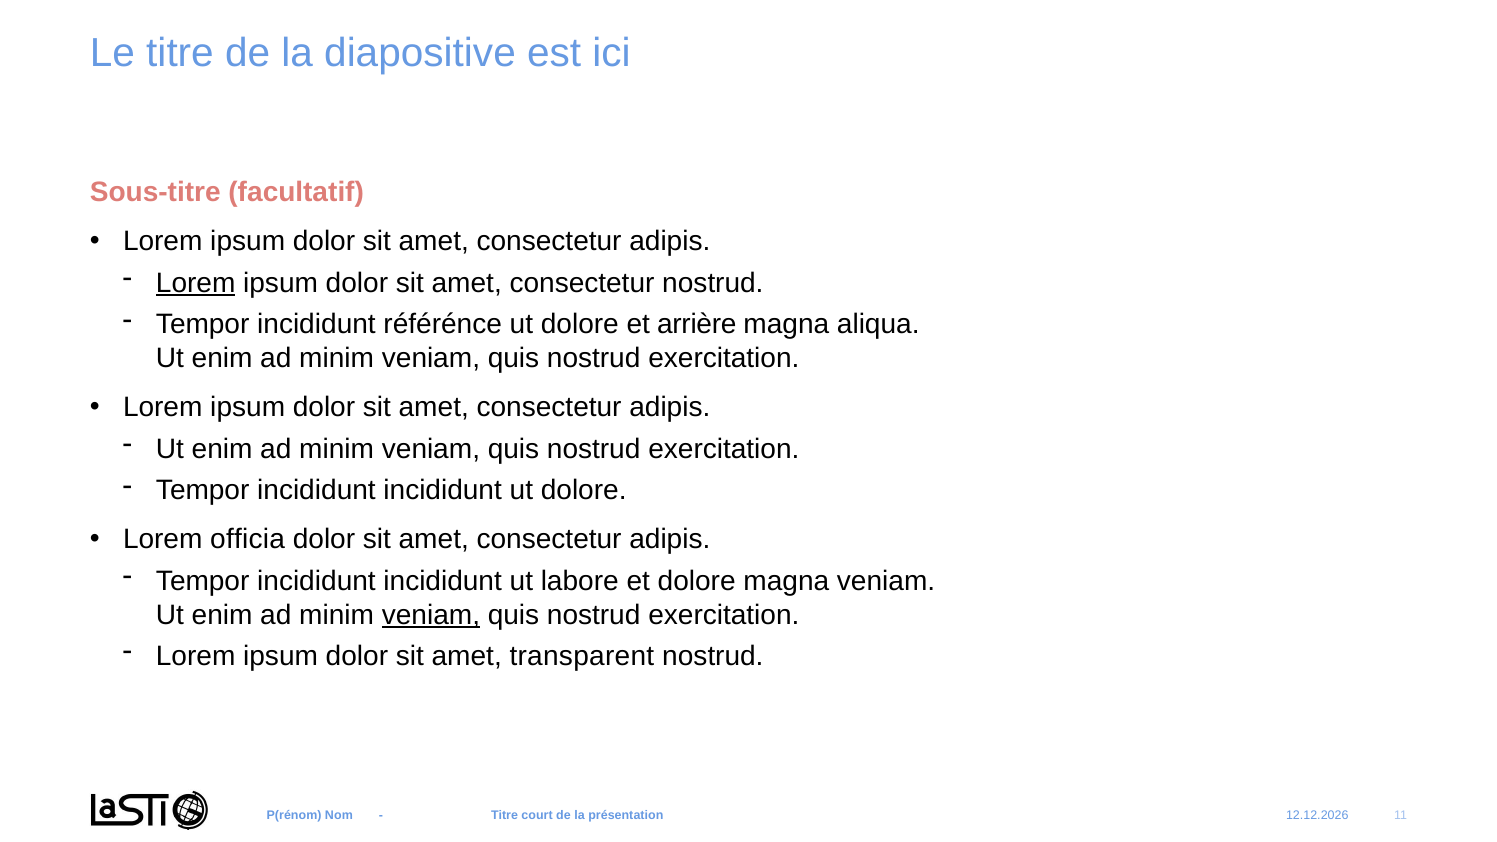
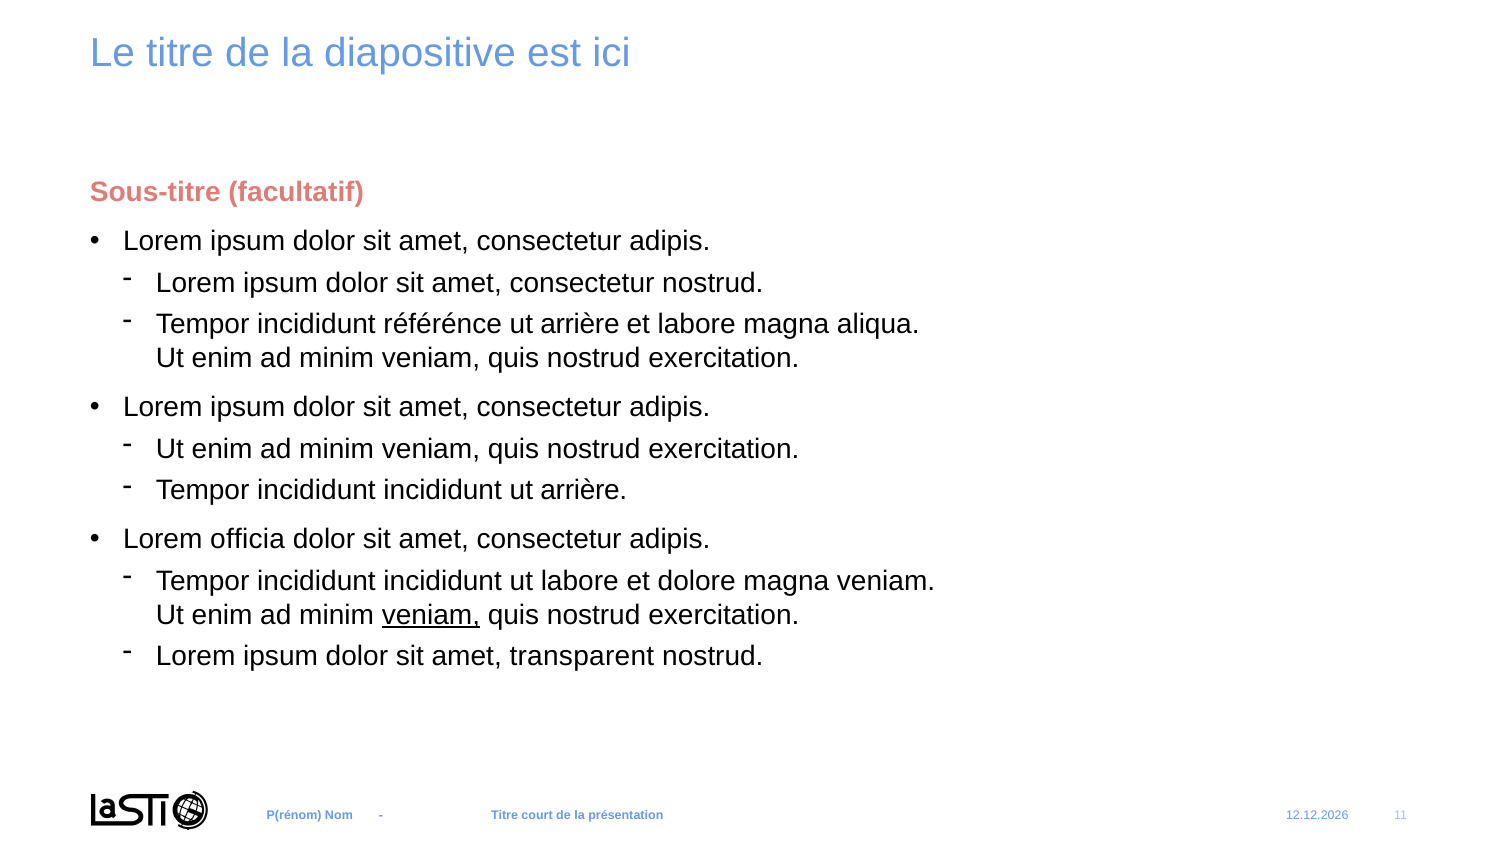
Lorem underline: present -> none (196, 283)
dolore: dolore -> arrière (580, 325)
et arrière: arrière -> labore (697, 325)
incididunt ut dolore: dolore -> arrière (584, 490)
